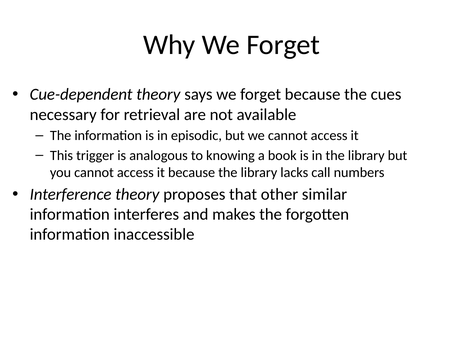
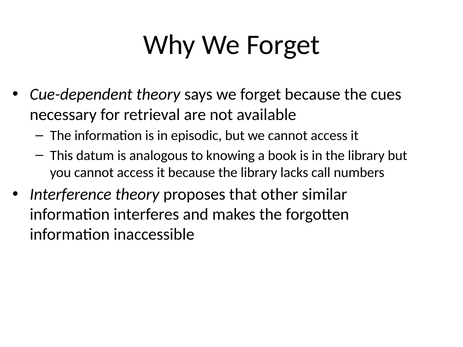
trigger: trigger -> datum (95, 156)
